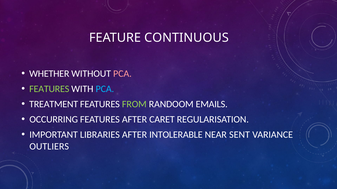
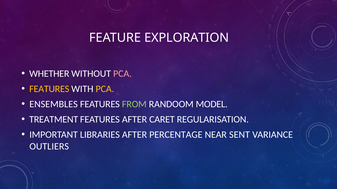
CONTINUOUS: CONTINUOUS -> EXPLORATION (187, 38)
FEATURES colour: light green -> yellow (49, 89)
PCA colour: light blue -> yellow (105, 89)
TREATMENT: TREATMENT -> ENSEMBLES (54, 104)
EMAILS: EMAILS -> MODEL (212, 104)
OCCURRING: OCCURRING -> TREATMENT (54, 120)
INTOLERABLE: INTOLERABLE -> PERCENTAGE (176, 135)
